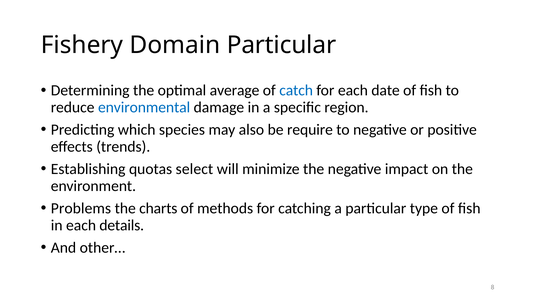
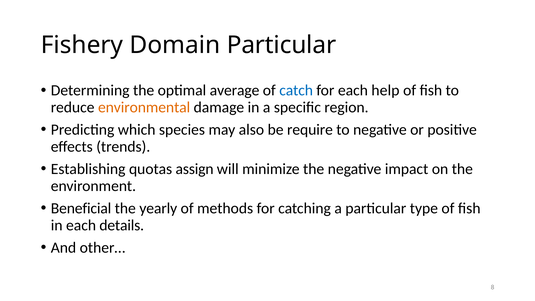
date: date -> help (385, 90)
environmental colour: blue -> orange (144, 107)
select: select -> assign (195, 169)
Problems: Problems -> Beneficial (81, 208)
charts: charts -> yearly (158, 208)
